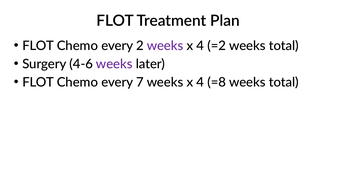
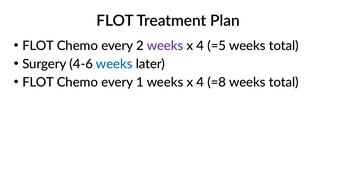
=2: =2 -> =5 (217, 46)
weeks colour: purple -> blue (114, 64)
7: 7 -> 1 (140, 83)
